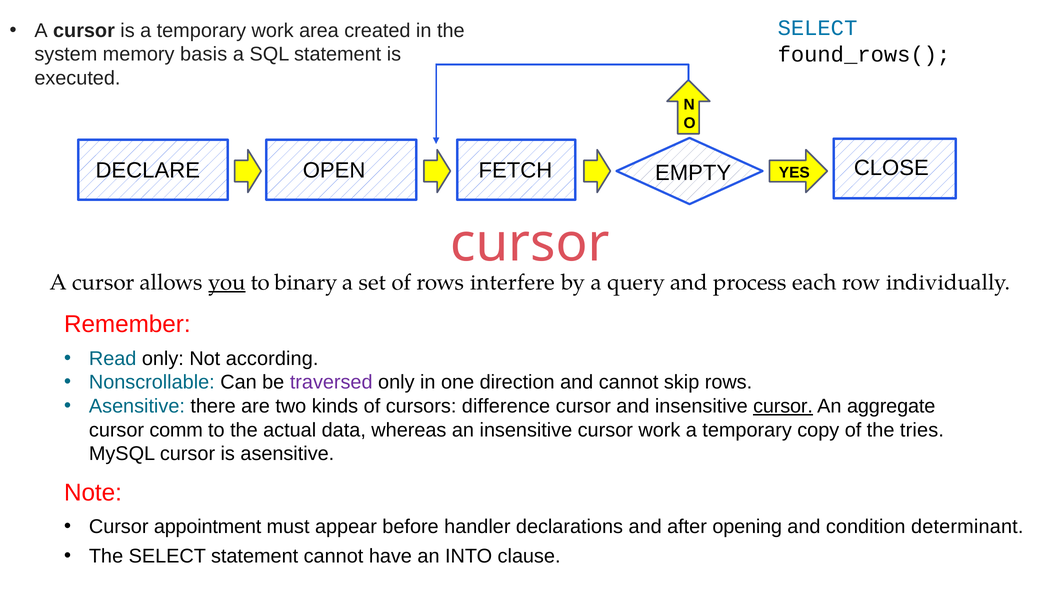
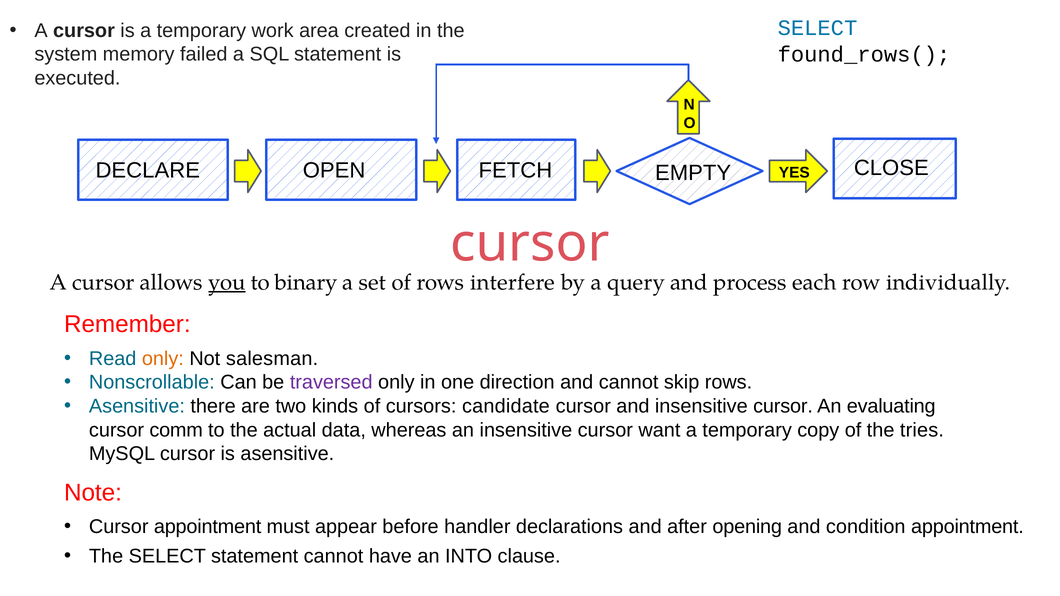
basis: basis -> failed (204, 54)
only colour: black -> orange (163, 359)
according: according -> salesman (272, 359)
difference: difference -> candidate (506, 406)
cursor underline: present -> none (783, 406)
aggregate: aggregate -> evaluating (891, 406)
cursor work: work -> want (659, 430)
condition determinant: determinant -> appointment (967, 527)
